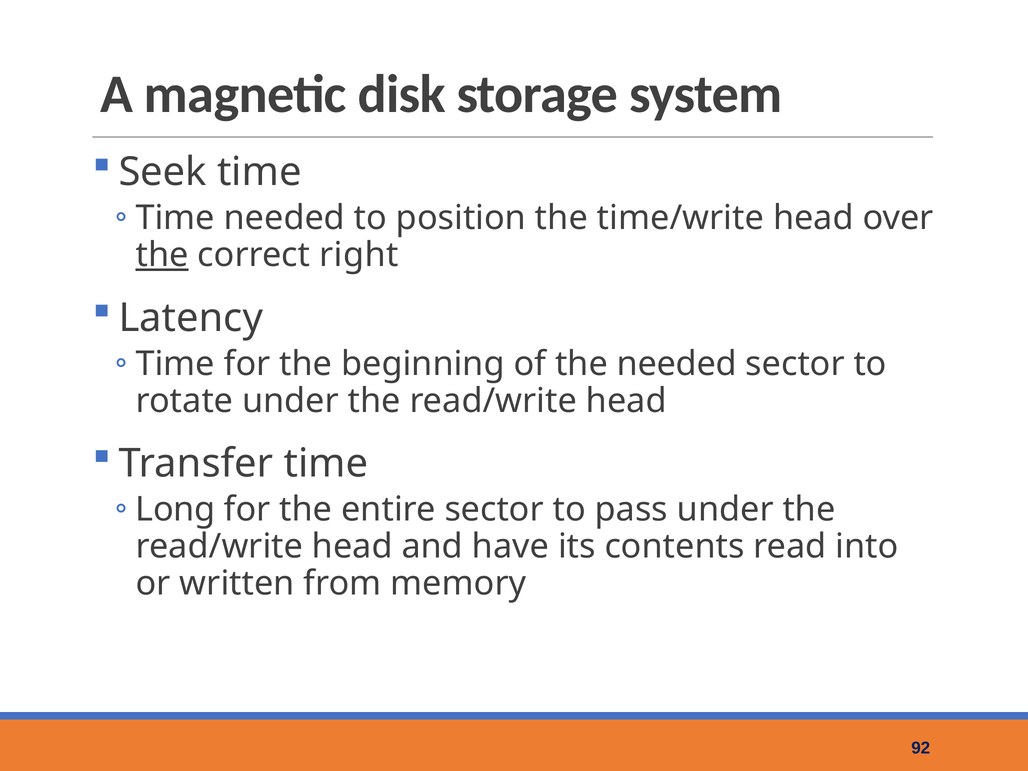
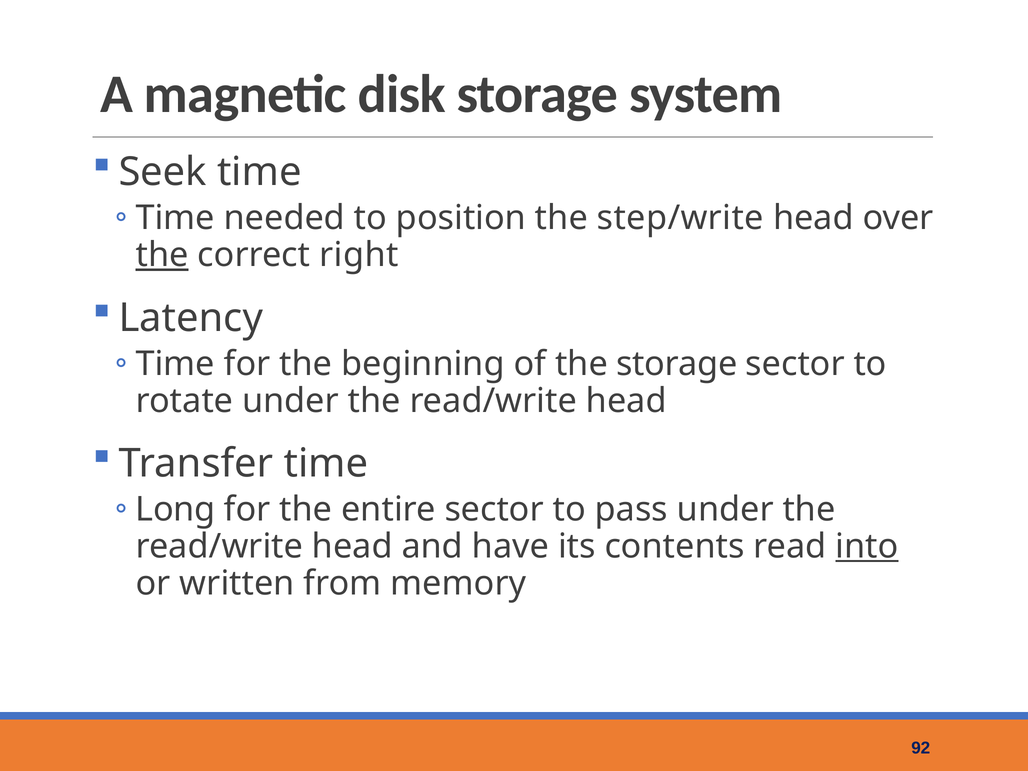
time/write: time/write -> step/write (680, 218)
the needed: needed -> storage (677, 364)
into underline: none -> present (867, 546)
